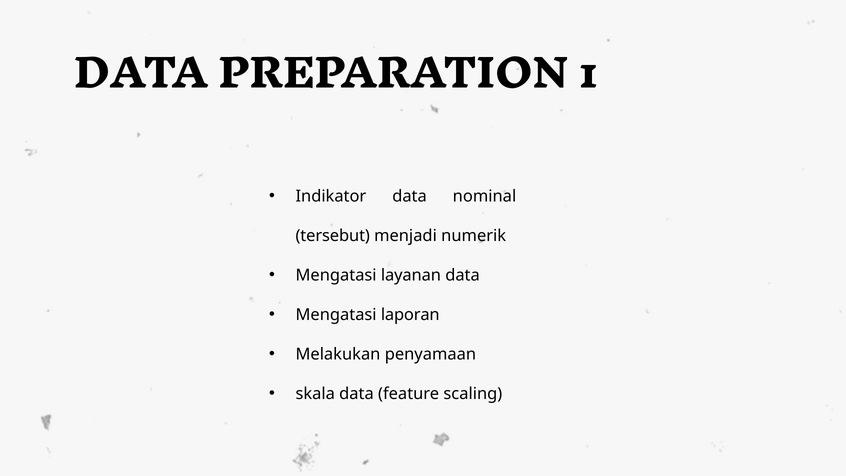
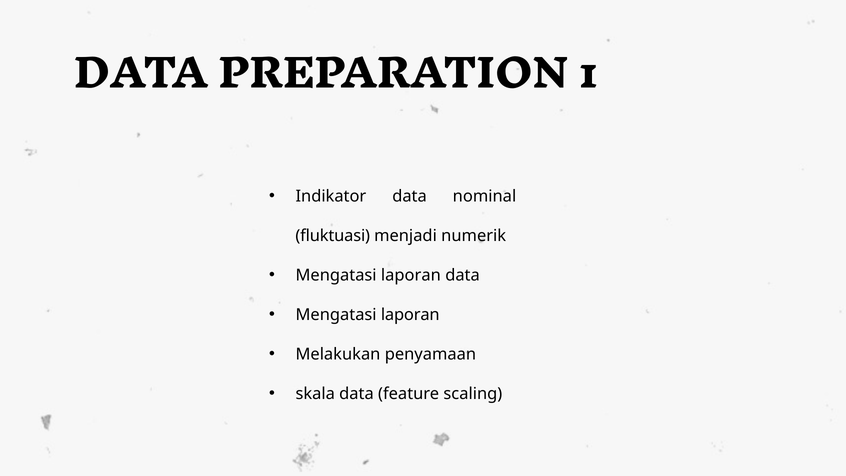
tersebut: tersebut -> fluktuasi (333, 236)
layanan: layanan -> laporan (411, 275)
